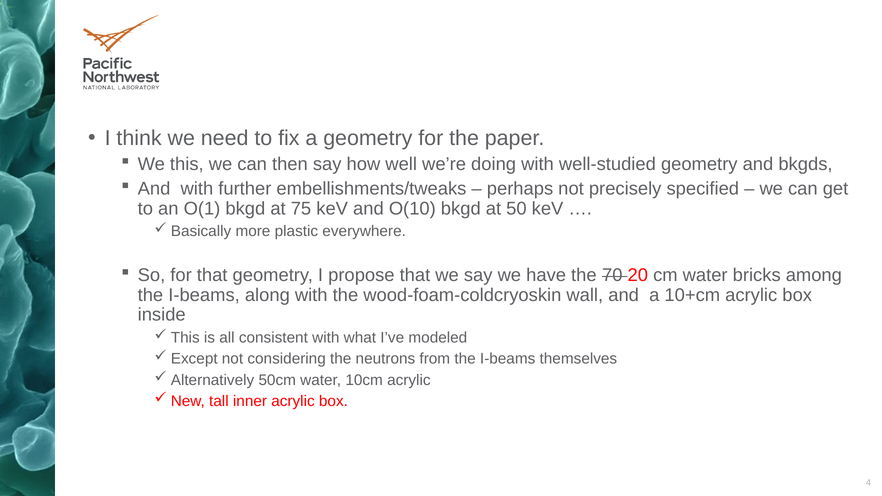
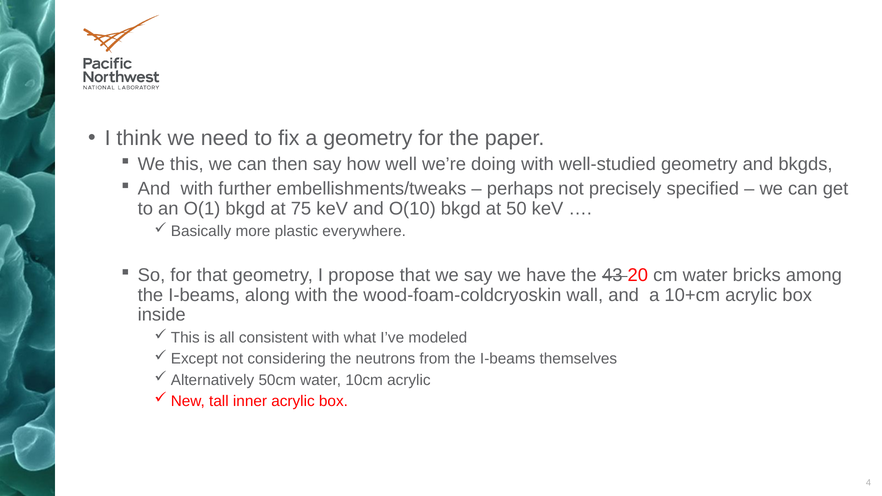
70: 70 -> 43 (612, 275)
